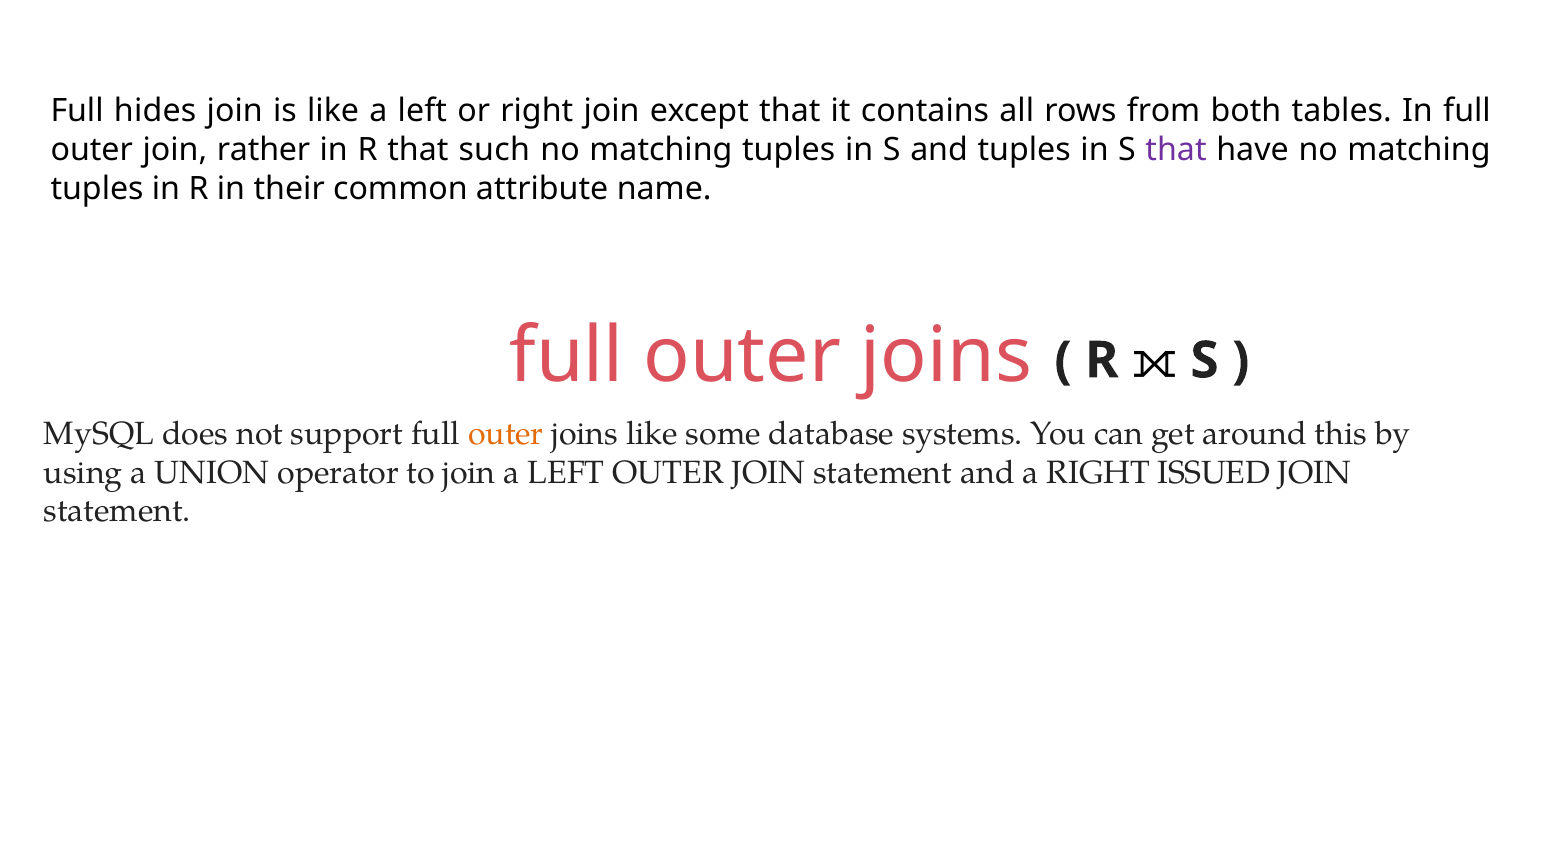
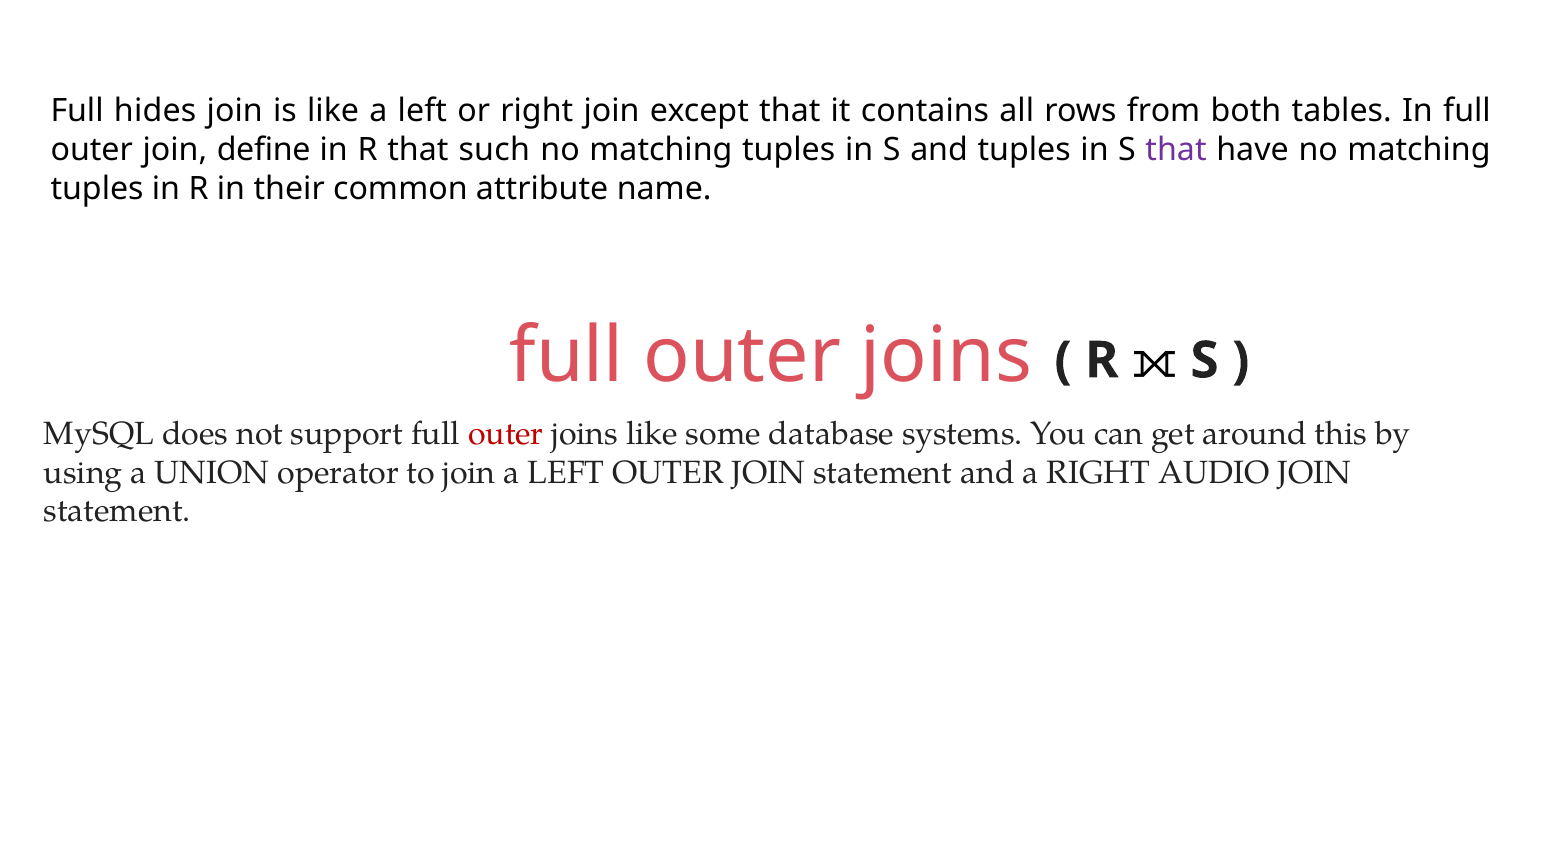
rather: rather -> define (264, 150)
outer colour: orange -> red (506, 434)
ISSUED: ISSUED -> AUDIO (1214, 472)
